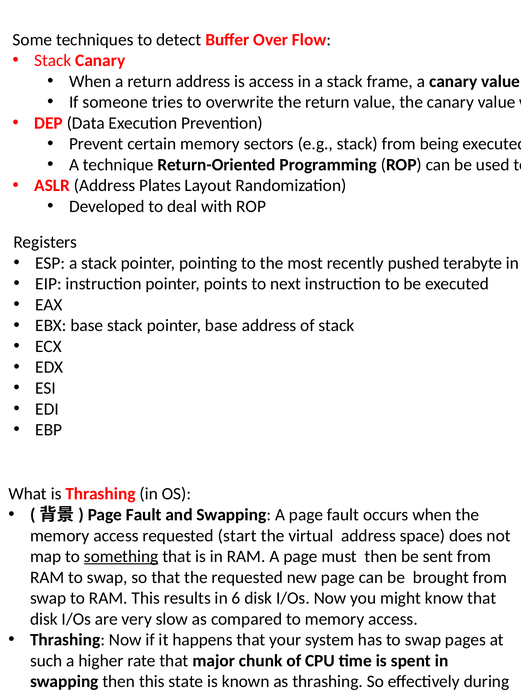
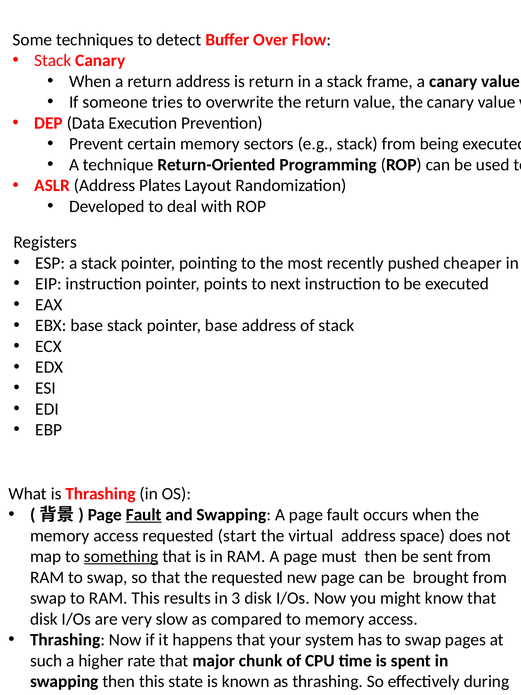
is access: access -> return (271, 81)
terabyte: terabyte -> cheaper (473, 263)
Fault underline: none -> present (144, 515)
6: 6 -> 3 (236, 598)
